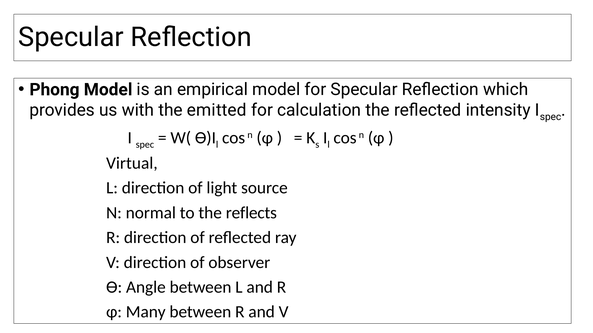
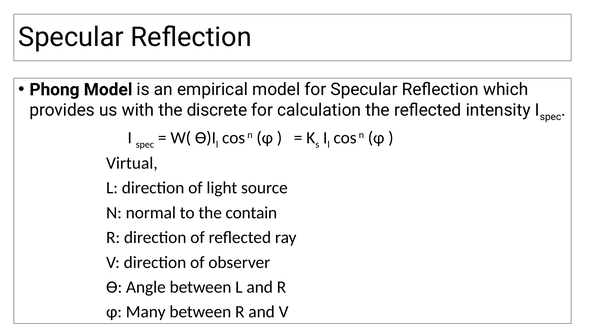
emitted: emitted -> discrete (217, 110)
reflects: reflects -> contain (251, 213)
